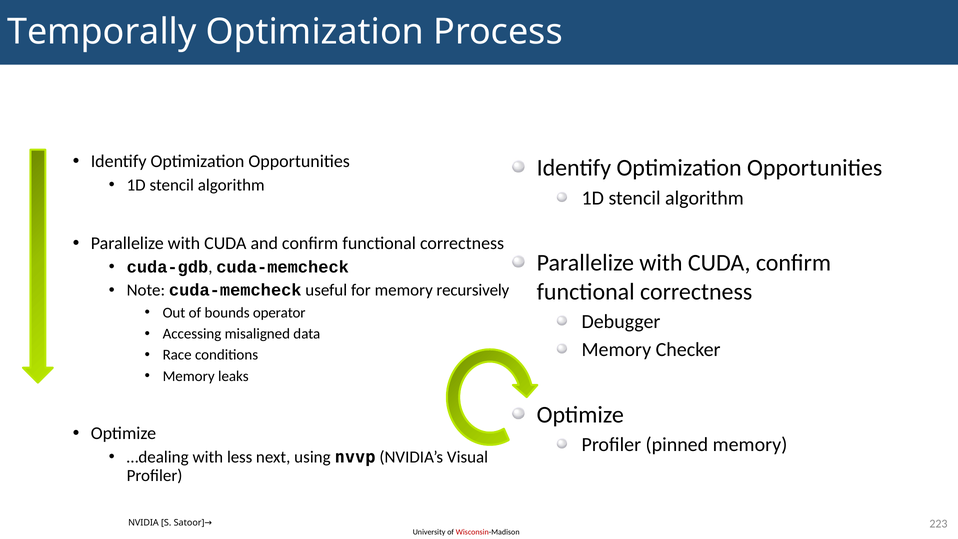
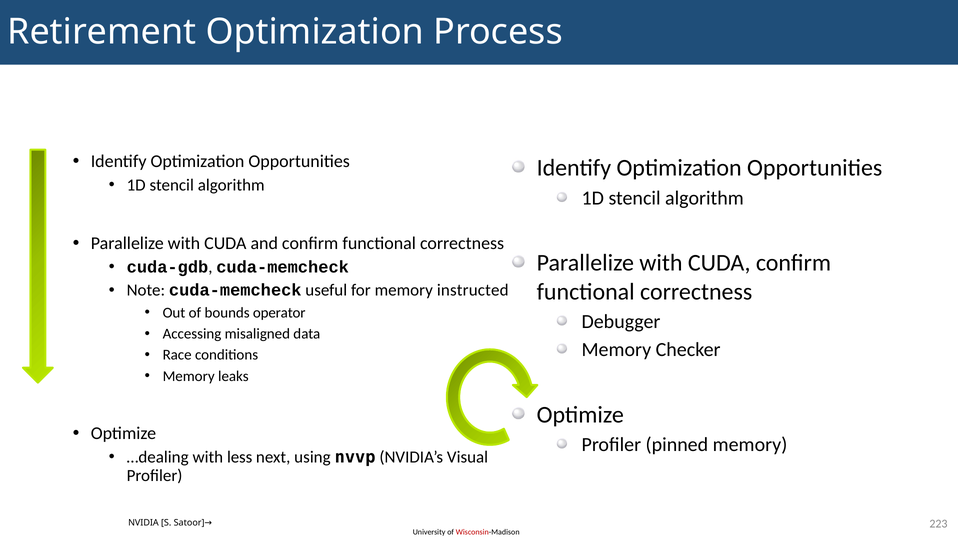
Temporally: Temporally -> Retirement (102, 32)
recursively: recursively -> instructed (473, 290)
